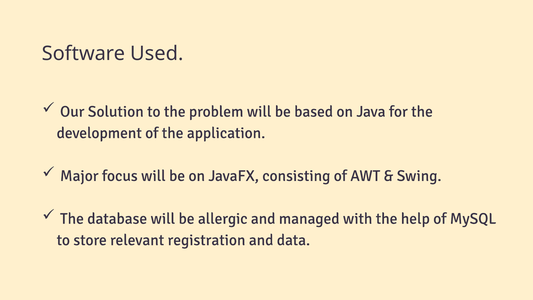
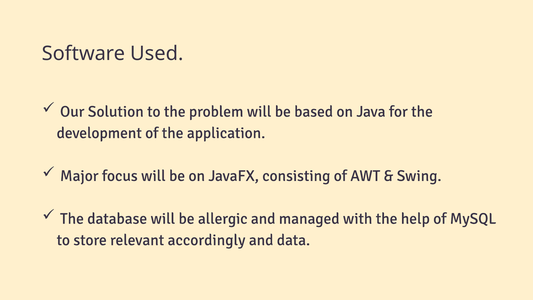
registration: registration -> accordingly (206, 240)
